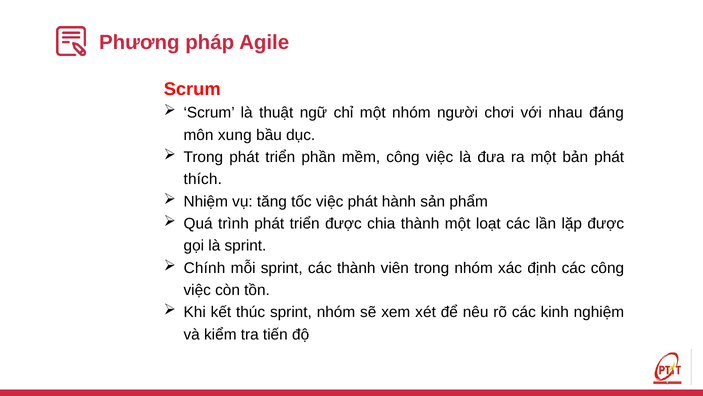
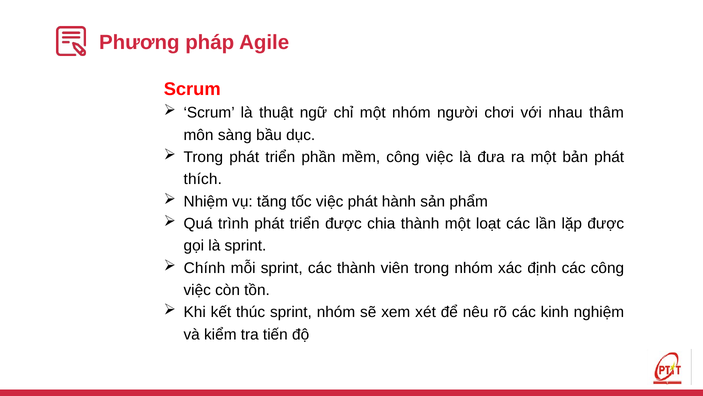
đáng: đáng -> thâm (606, 113)
xung: xung -> sàng (235, 135)
